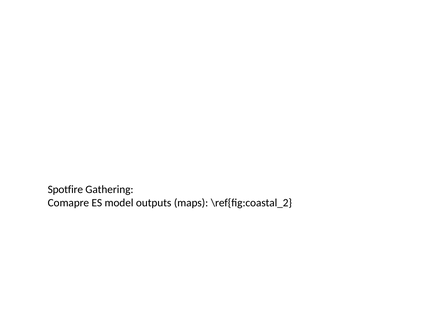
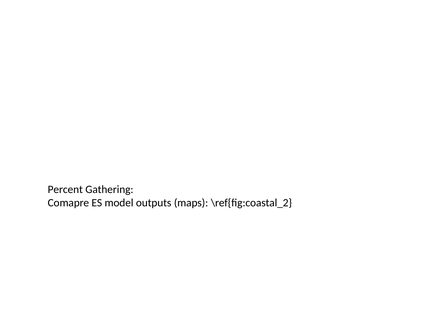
Spotfire: Spotfire -> Percent (65, 189)
